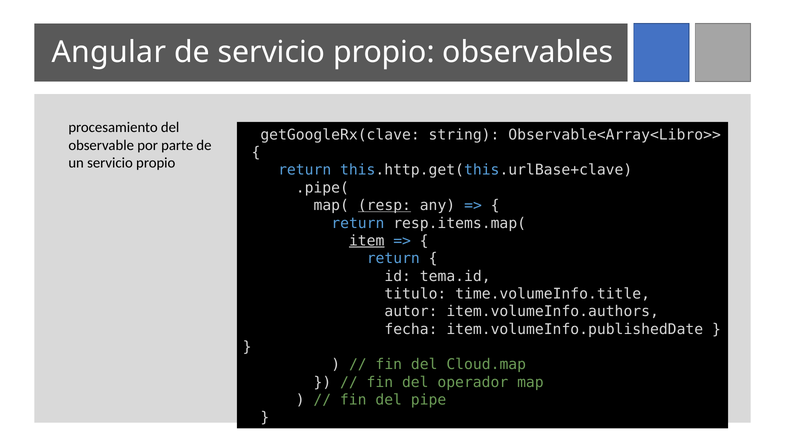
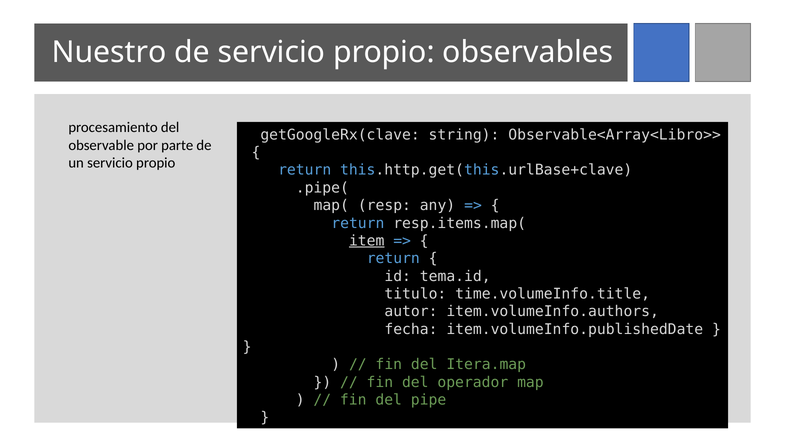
Angular: Angular -> Nuestro (109, 52)
resp underline: present -> none (384, 205)
Cloud.map: Cloud.map -> Itera.map (486, 364)
